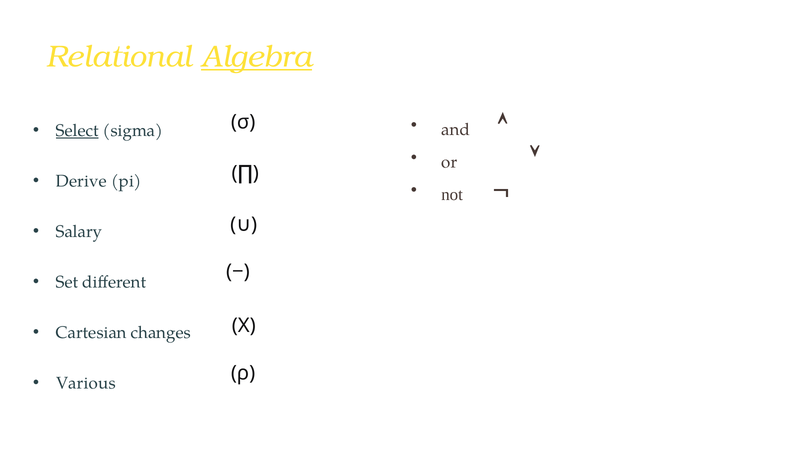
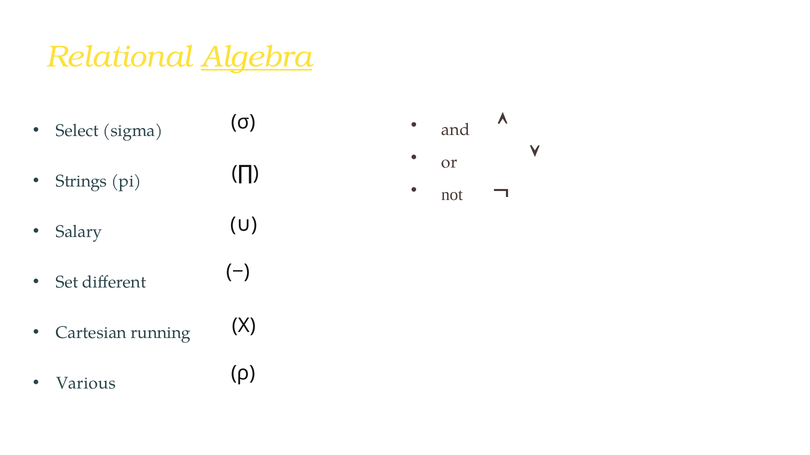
Select underline: present -> none (77, 131)
Derive: Derive -> Strings (81, 181)
changes: changes -> running (161, 333)
